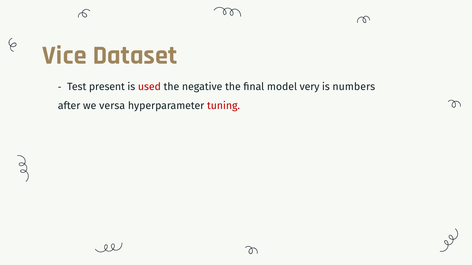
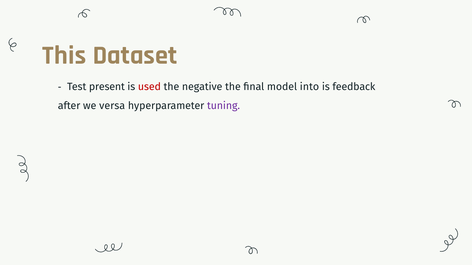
Vice: Vice -> This (64, 55)
very: very -> into (309, 87)
numbers: numbers -> feedback (354, 87)
tuning colour: red -> purple (224, 106)
